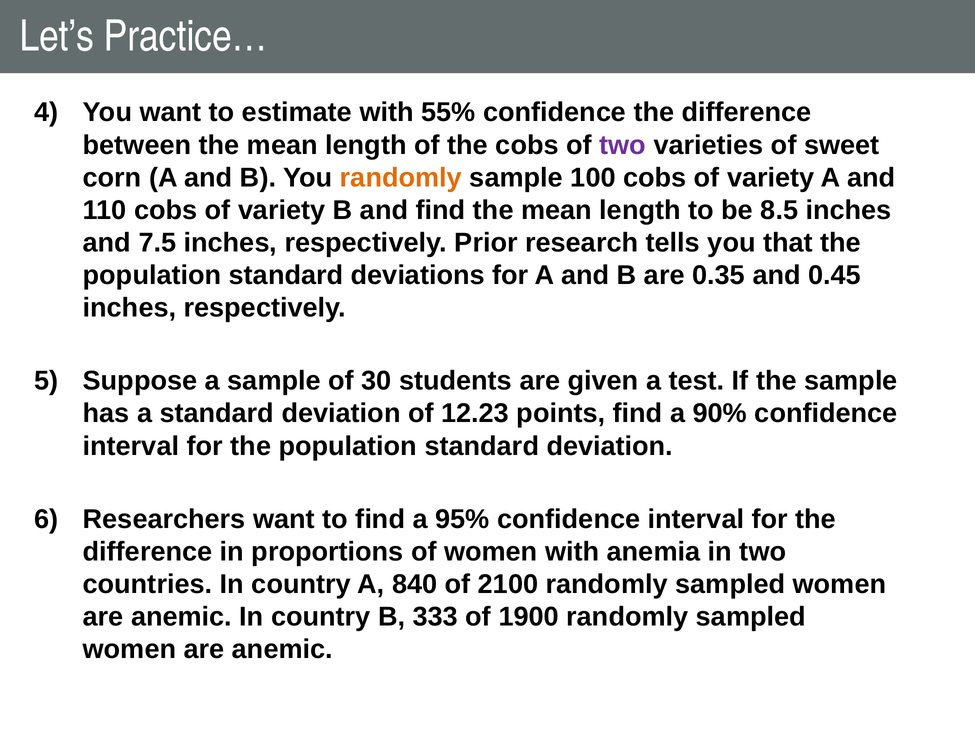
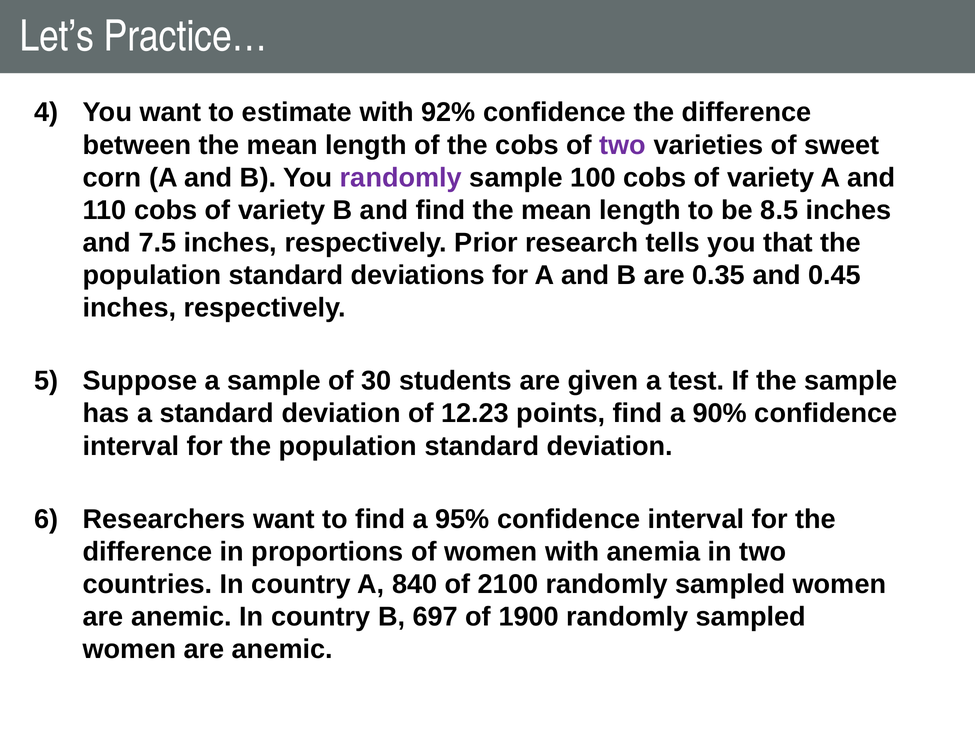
55%: 55% -> 92% (448, 112)
randomly colour: orange -> purple (401, 177)
333: 333 -> 697 (435, 616)
